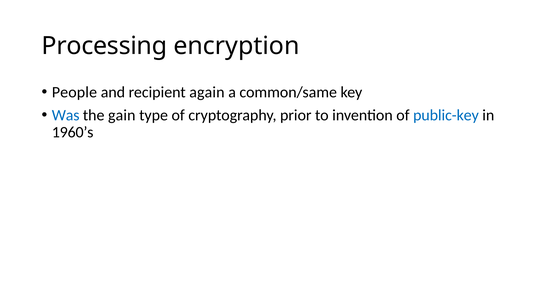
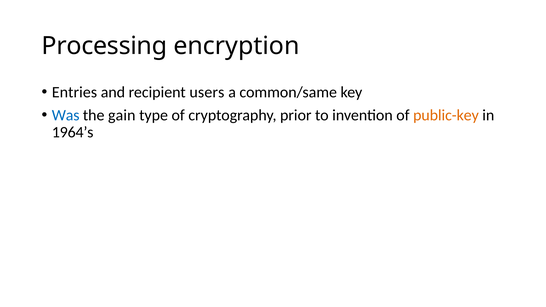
People: People -> Entries (74, 92)
again: again -> users (207, 92)
public-key colour: blue -> orange (446, 115)
1960’s: 1960’s -> 1964’s (73, 132)
